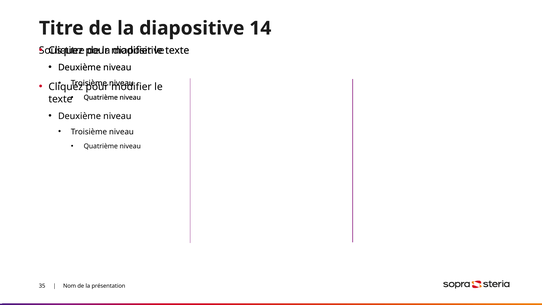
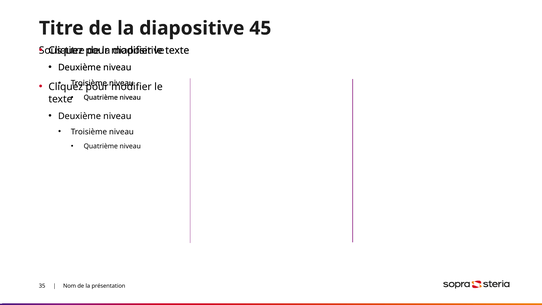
14: 14 -> 45 (260, 28)
